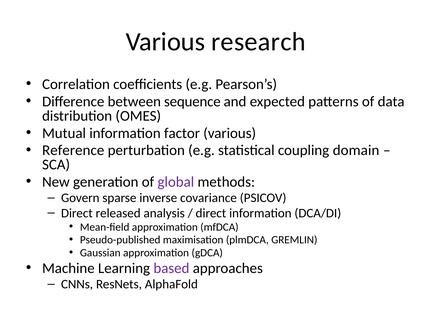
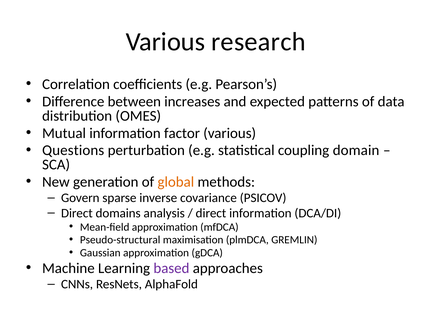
sequence: sequence -> increases (192, 102)
Reference: Reference -> Questions (73, 150)
global colour: purple -> orange (176, 182)
released: released -> domains (118, 213)
Pseudo-published: Pseudo-published -> Pseudo-structural (120, 240)
